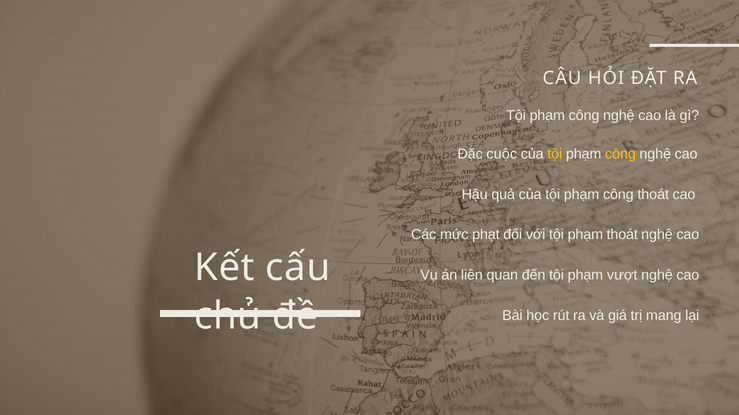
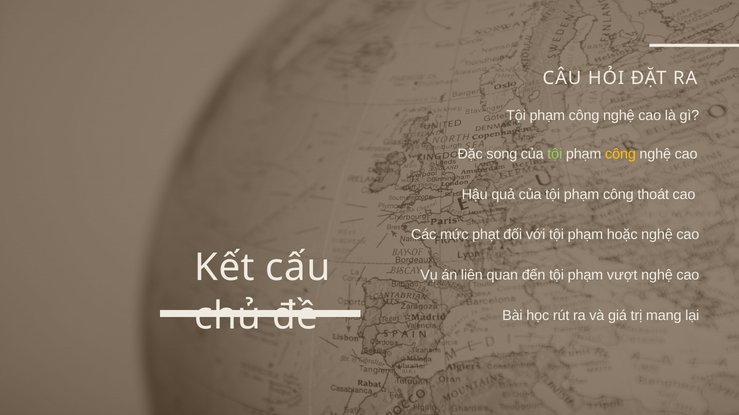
cuộc: cuộc -> song (502, 154)
tội colour: yellow -> light green (555, 154)
phạm thoát: thoát -> hoặc (622, 235)
